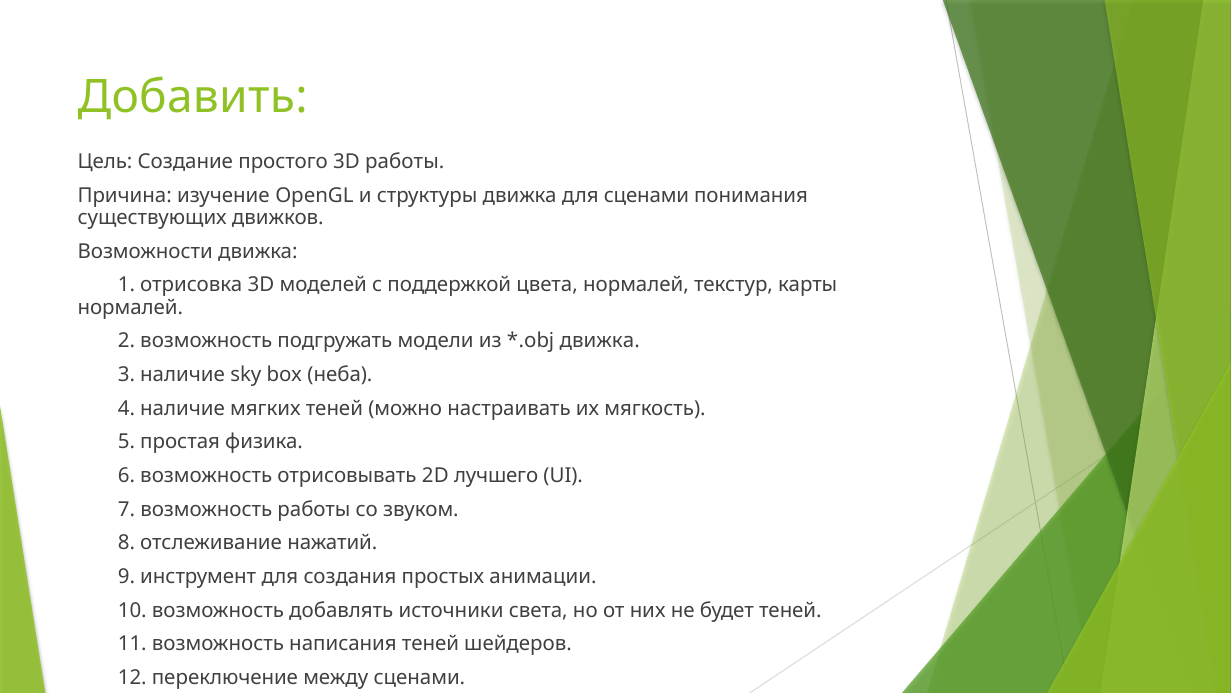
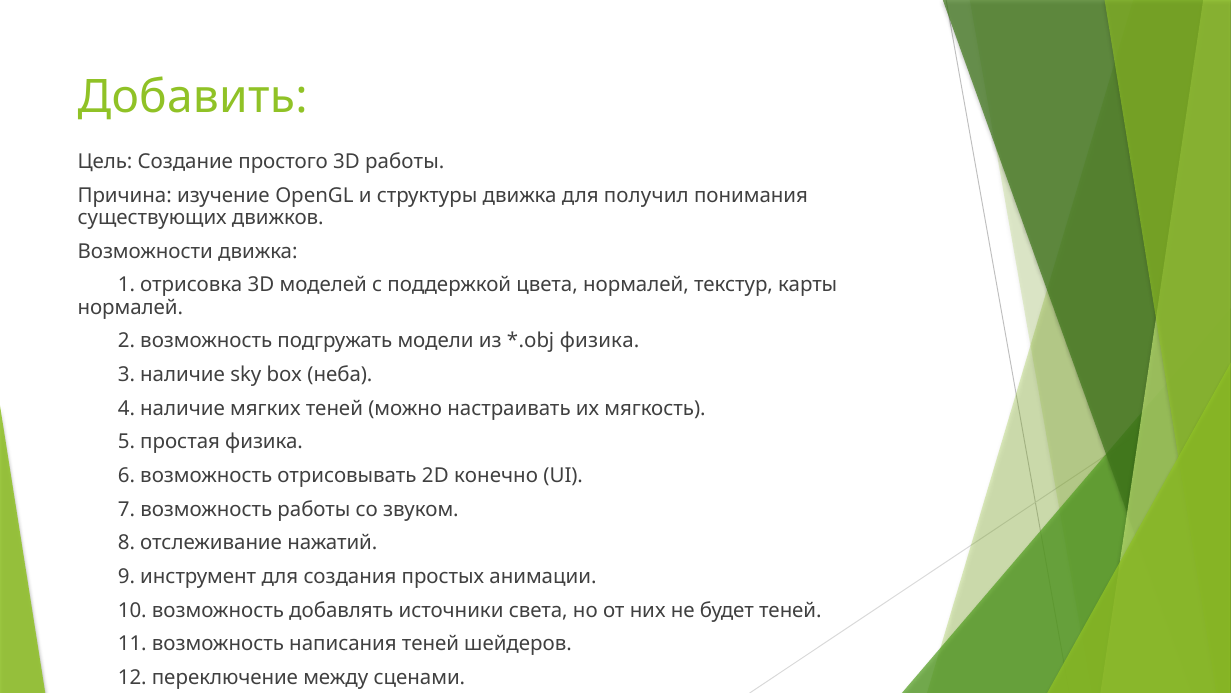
для сценами: сценами -> получил (646, 195)
движка: движка -> физика (600, 341)
лучшего: лучшего -> конечно (496, 475)
